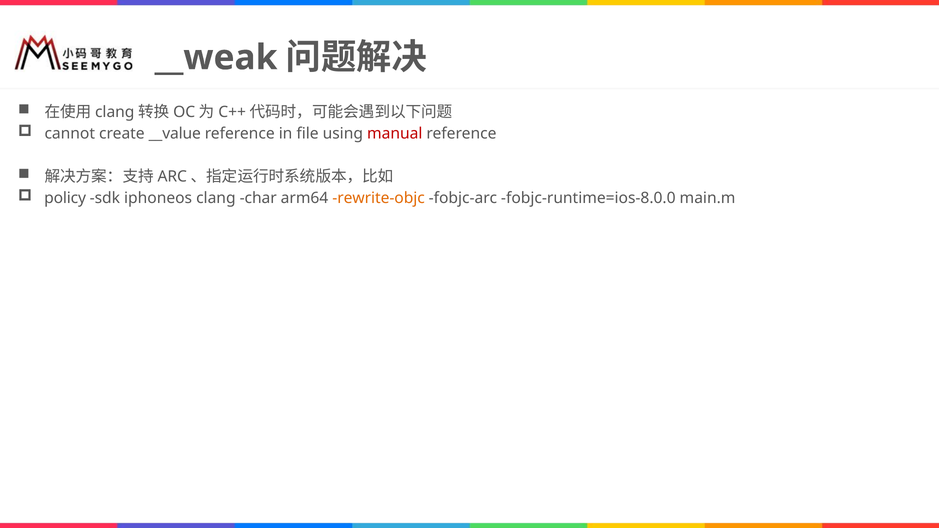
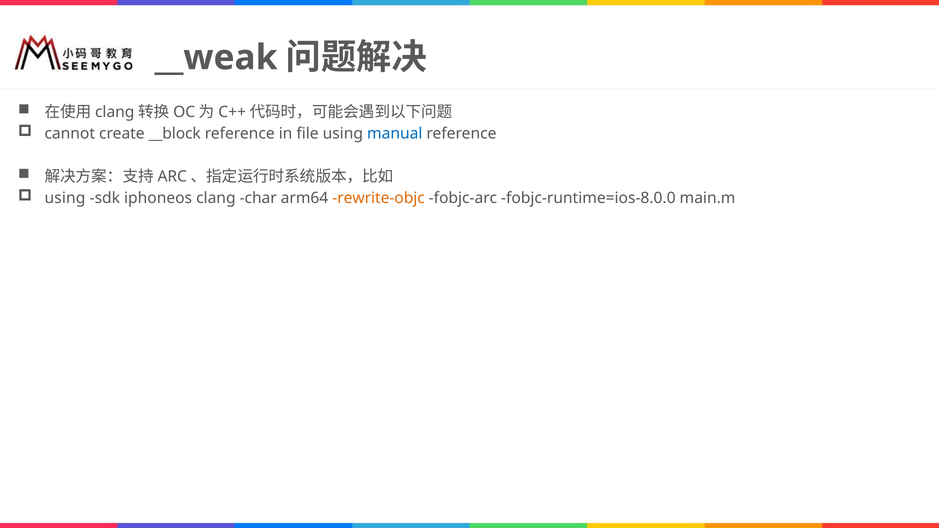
__value: __value -> __block (175, 134)
manual colour: red -> blue (395, 134)
policy: policy -> using (65, 198)
